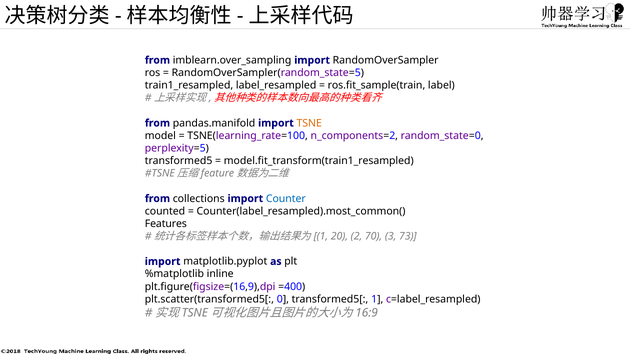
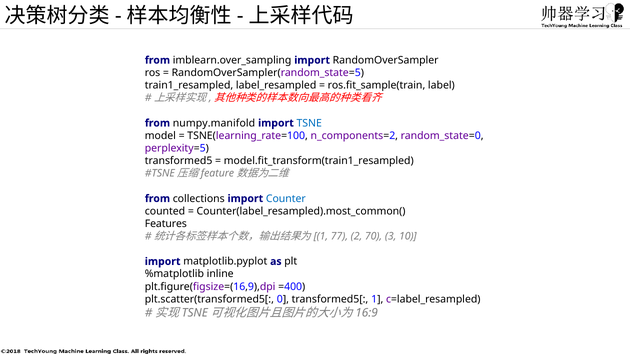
pandas.manifold: pandas.manifold -> numpy.manifold (214, 123)
TSNE colour: orange -> blue (309, 123)
20: 20 -> 77 (339, 237)
73: 73 -> 10 (408, 237)
